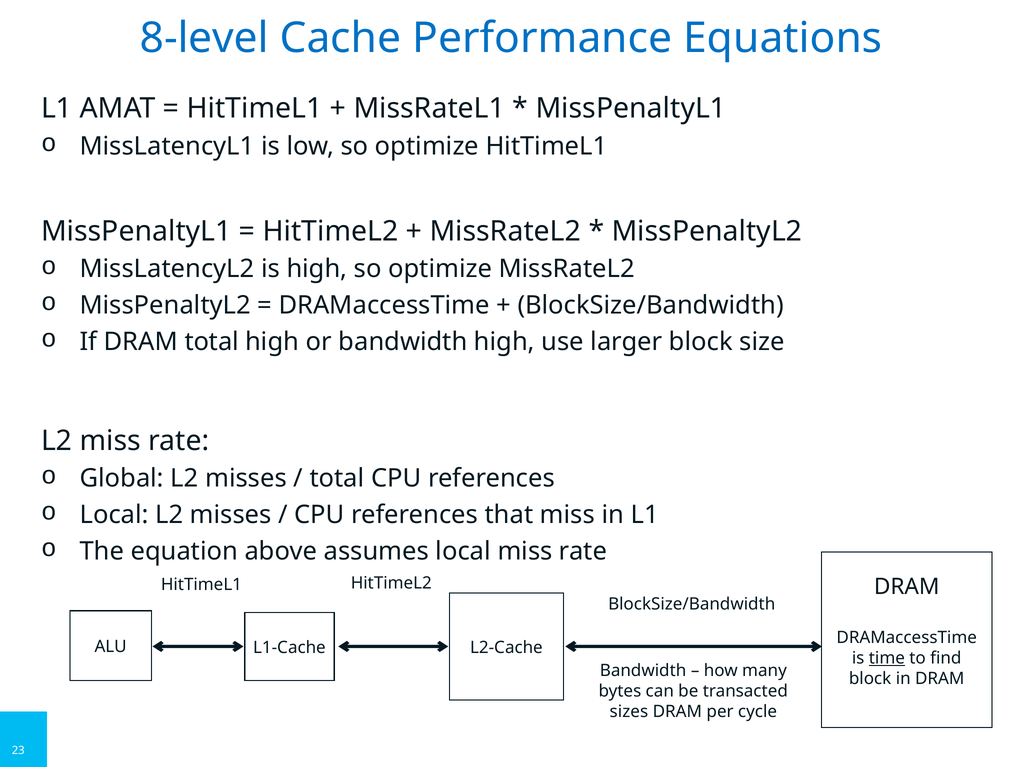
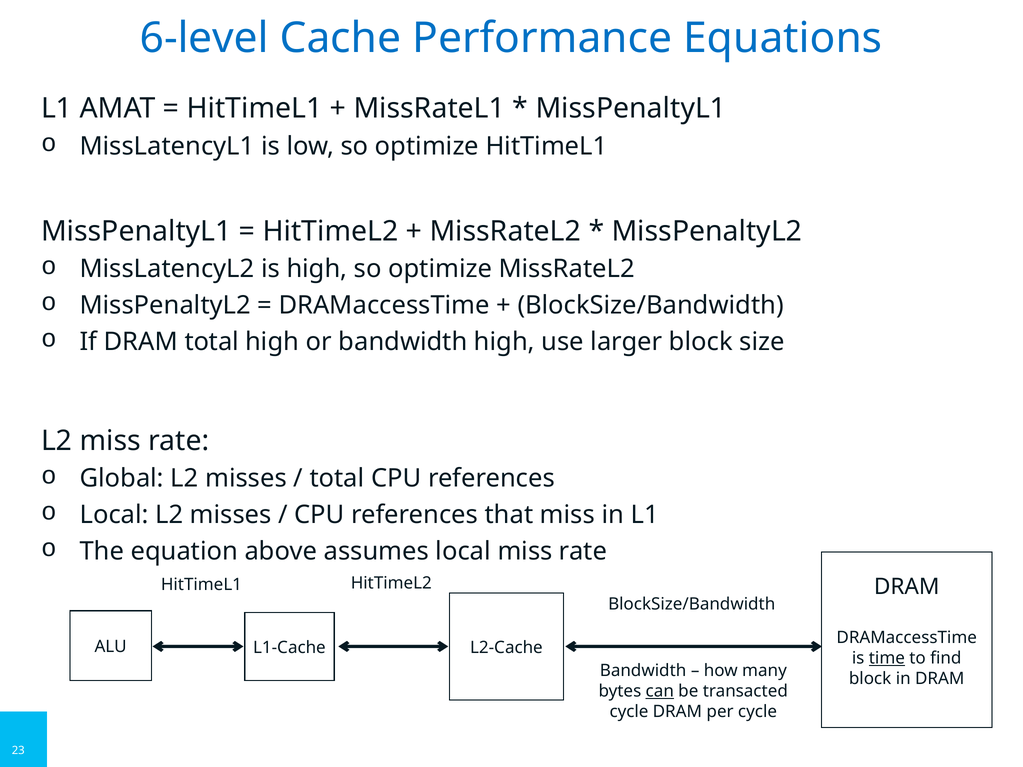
8-level: 8-level -> 6-level (204, 38)
can underline: none -> present (660, 692)
sizes: sizes -> cycle (629, 712)
